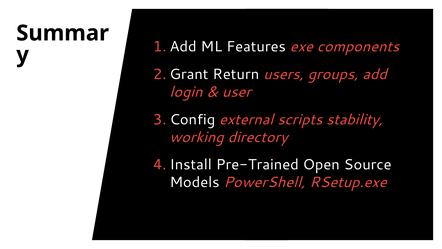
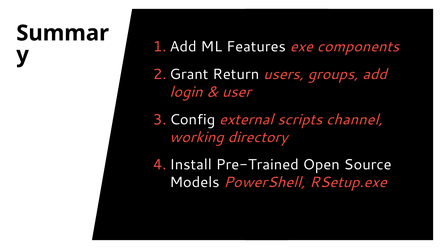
stability: stability -> channel (355, 119)
